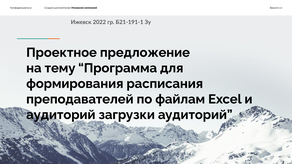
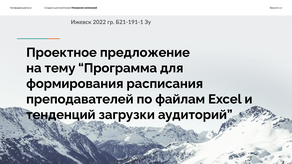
аудиторий: аудиторий -> тенденций (61, 115)
